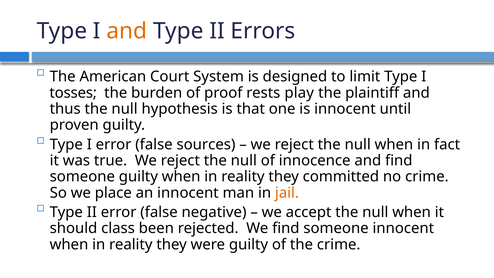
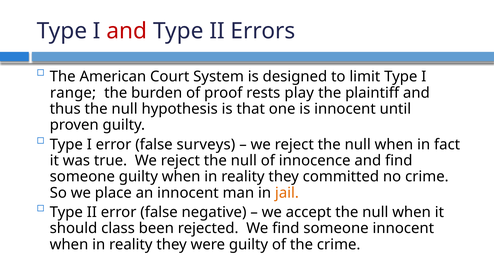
and colour: orange -> red (127, 31)
tosses: tosses -> range (73, 93)
sources: sources -> surveys (206, 144)
